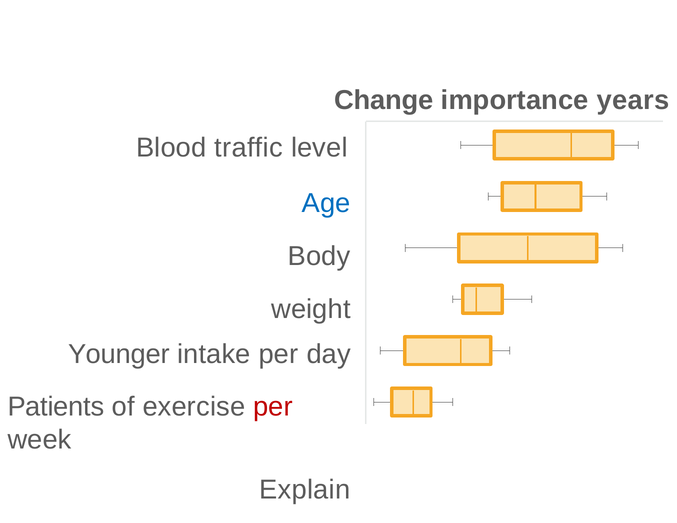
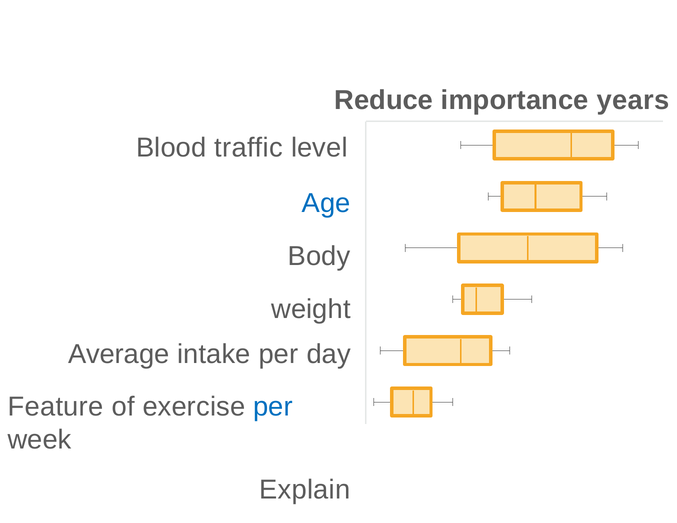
Change: Change -> Reduce (384, 100)
Younger: Younger -> Average (119, 354)
Patients: Patients -> Feature (56, 407)
per colour: red -> blue (273, 407)
